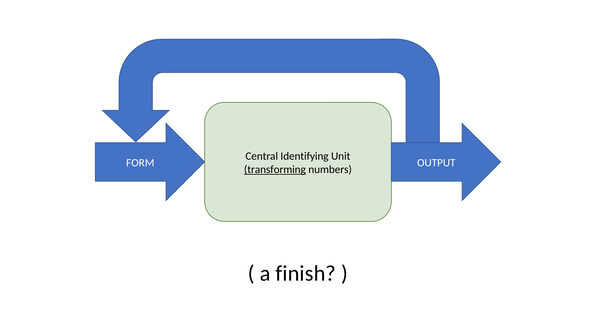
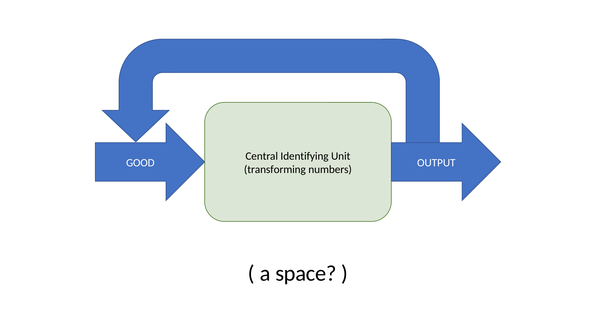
FORM: FORM -> GOOD (140, 163)
transforming underline: present -> none (275, 170)
finish: finish -> space (306, 274)
